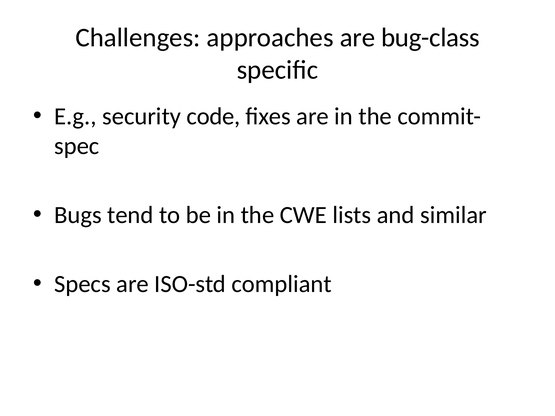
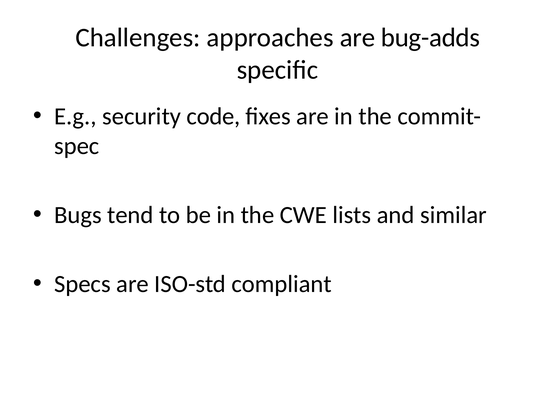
bug-class: bug-class -> bug-adds (430, 38)
